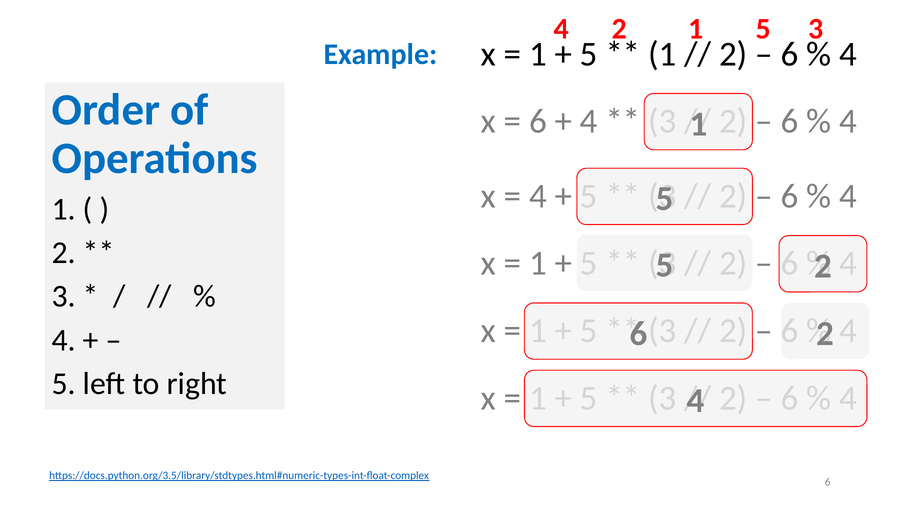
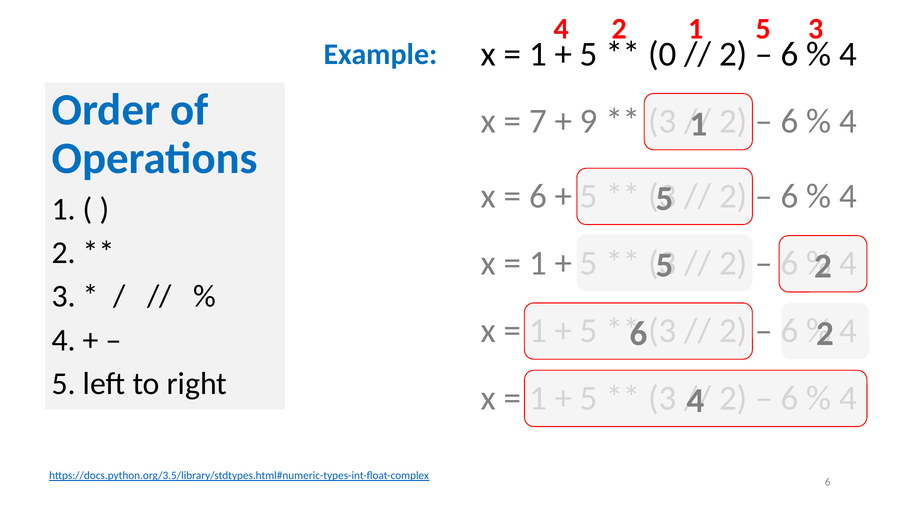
1: 1 -> 0 (662, 54)
6: 6 -> 7 (538, 121)
4: 4 -> 9 (589, 121)
4: 4 -> 6 (538, 196)
